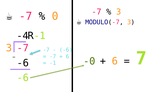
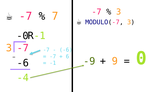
0: 0 -> 7 (55, 16)
-4: -4 -> -0 (23, 36)
6: 6 -> 9 (115, 61)
7: 7 -> 0 (141, 58)
-0: -0 -> -9 (89, 61)
-6: -6 -> -4 (23, 77)
